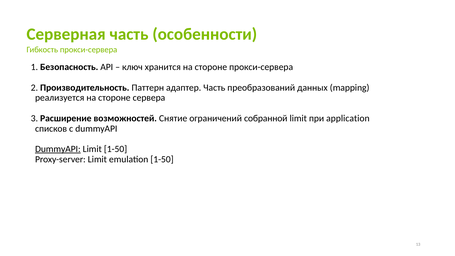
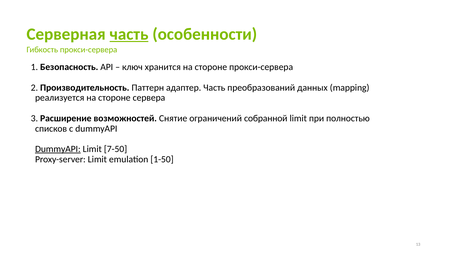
часть underline: none -> present (129, 34)
application: application -> полностью (348, 118)
Limit 1-50: 1-50 -> 7-50 (116, 149)
